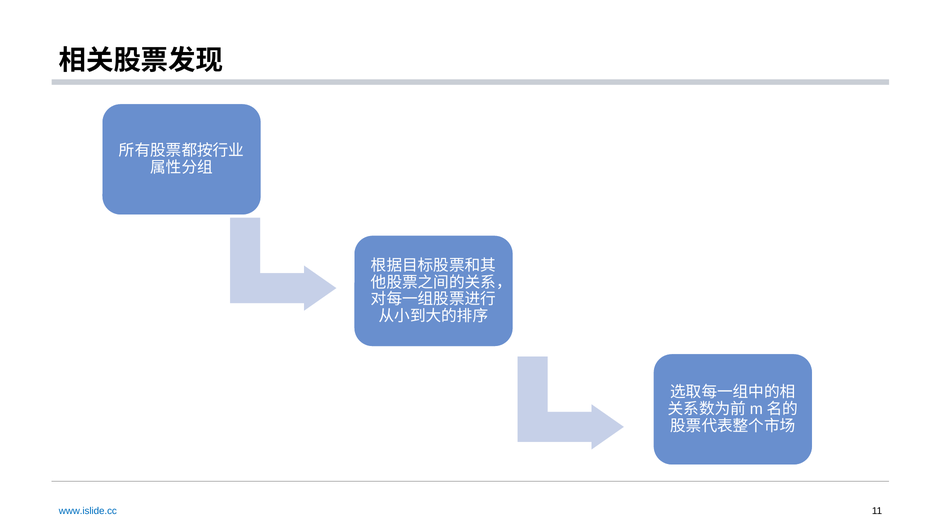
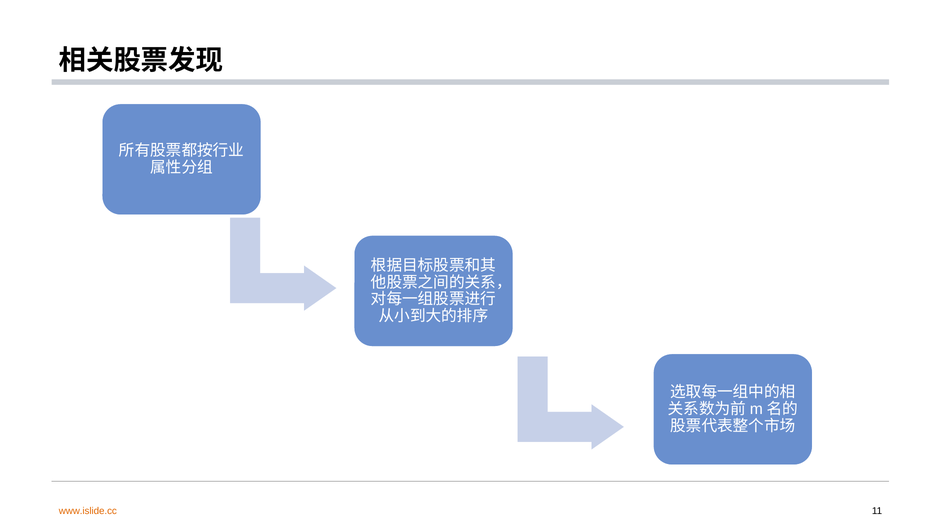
www.islide.cc colour: blue -> orange (88, 511)
